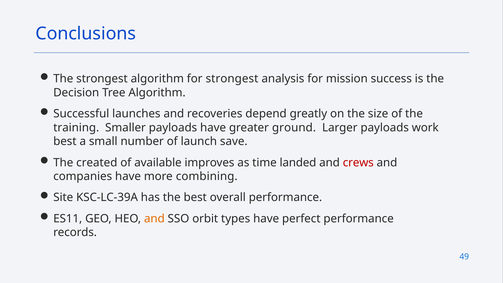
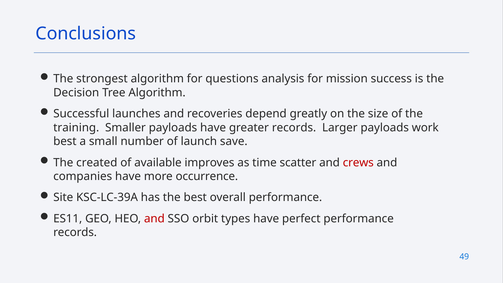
for strongest: strongest -> questions (232, 79)
greater ground: ground -> records (294, 128)
landed: landed -> scatter (298, 162)
combining: combining -> occurrence (207, 176)
and colour: orange -> red (154, 219)
